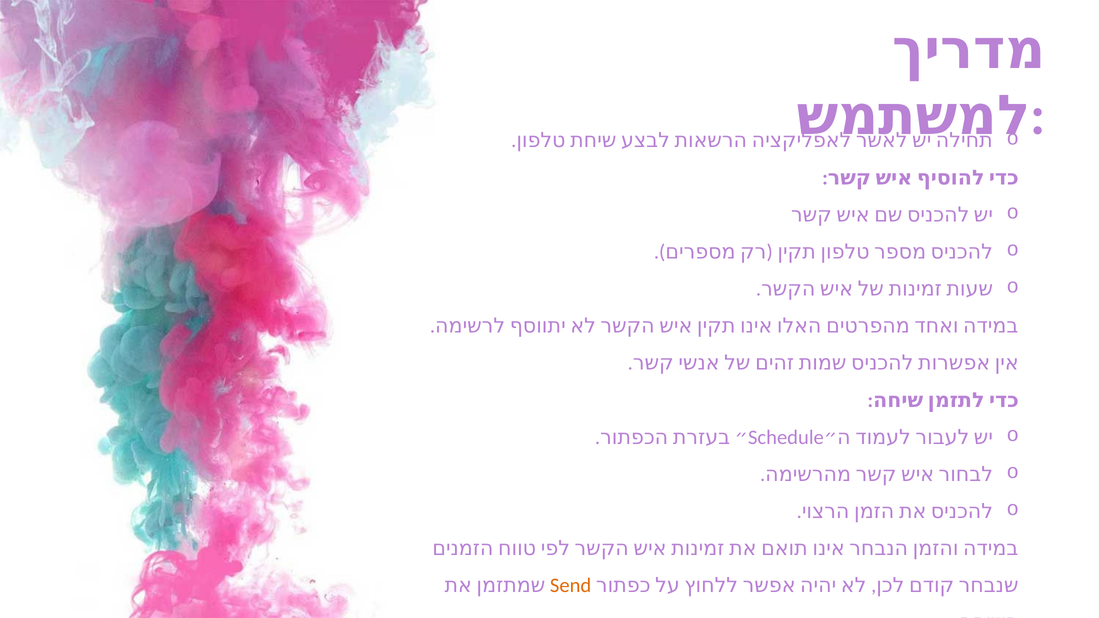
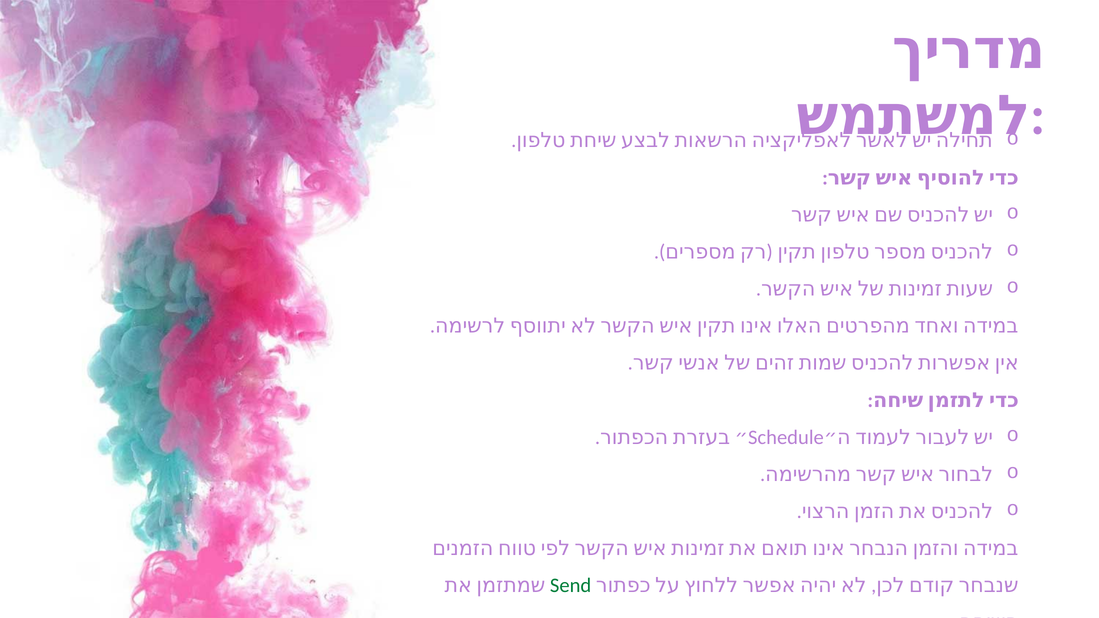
Send colour: orange -> green (571, 586)
